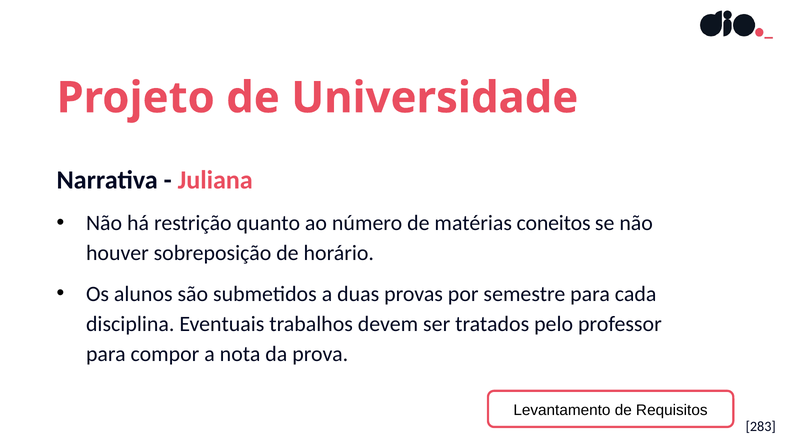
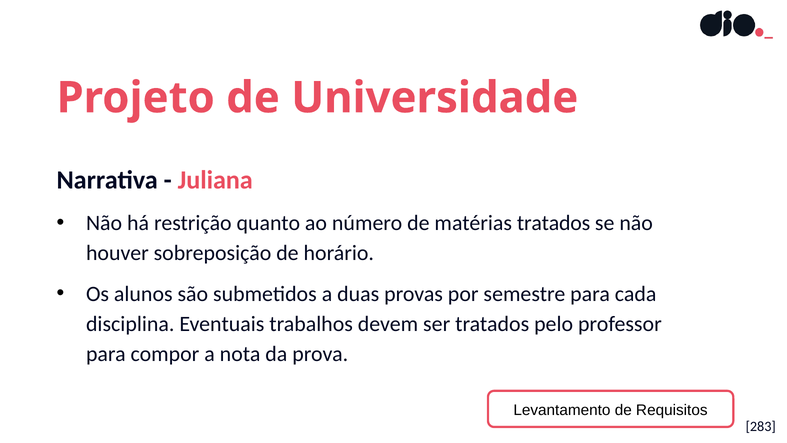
matérias coneitos: coneitos -> tratados (554, 223)
